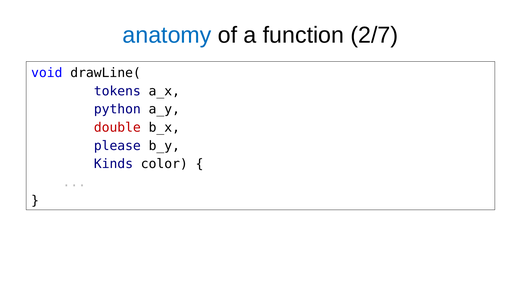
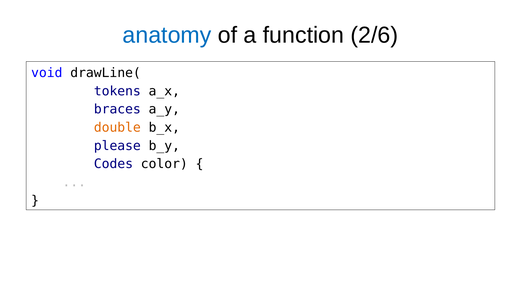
2/7: 2/7 -> 2/6 (374, 35)
python: python -> braces (117, 109)
double colour: red -> orange (117, 128)
Kinds: Kinds -> Codes (113, 164)
